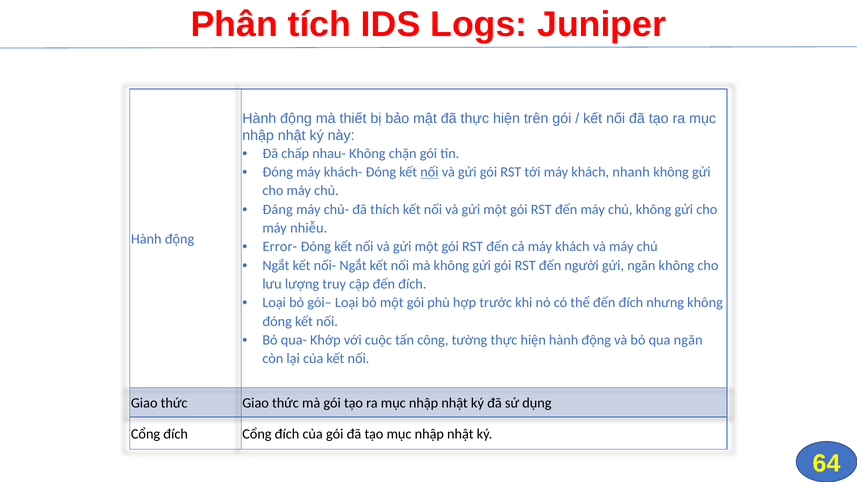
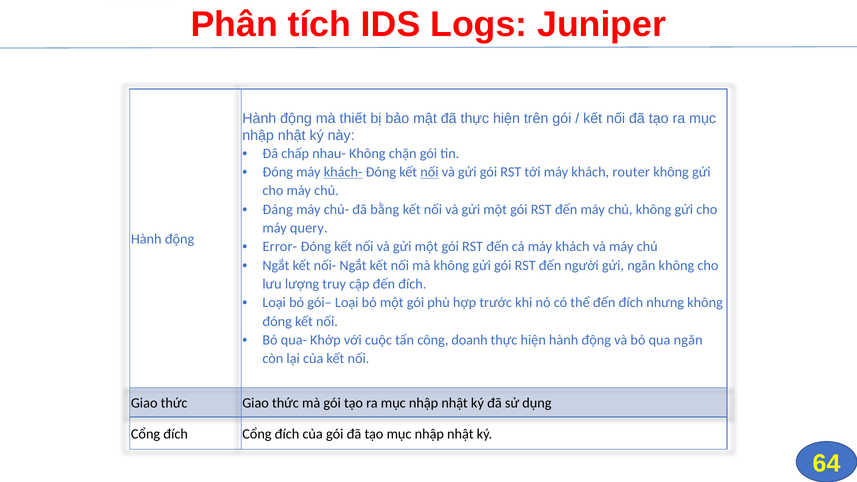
khách- underline: none -> present (343, 172)
nhanh: nhanh -> router (631, 172)
thích: thích -> bằng (385, 209)
nhiễu: nhiễu -> query (309, 228)
tường: tường -> doanh (470, 340)
